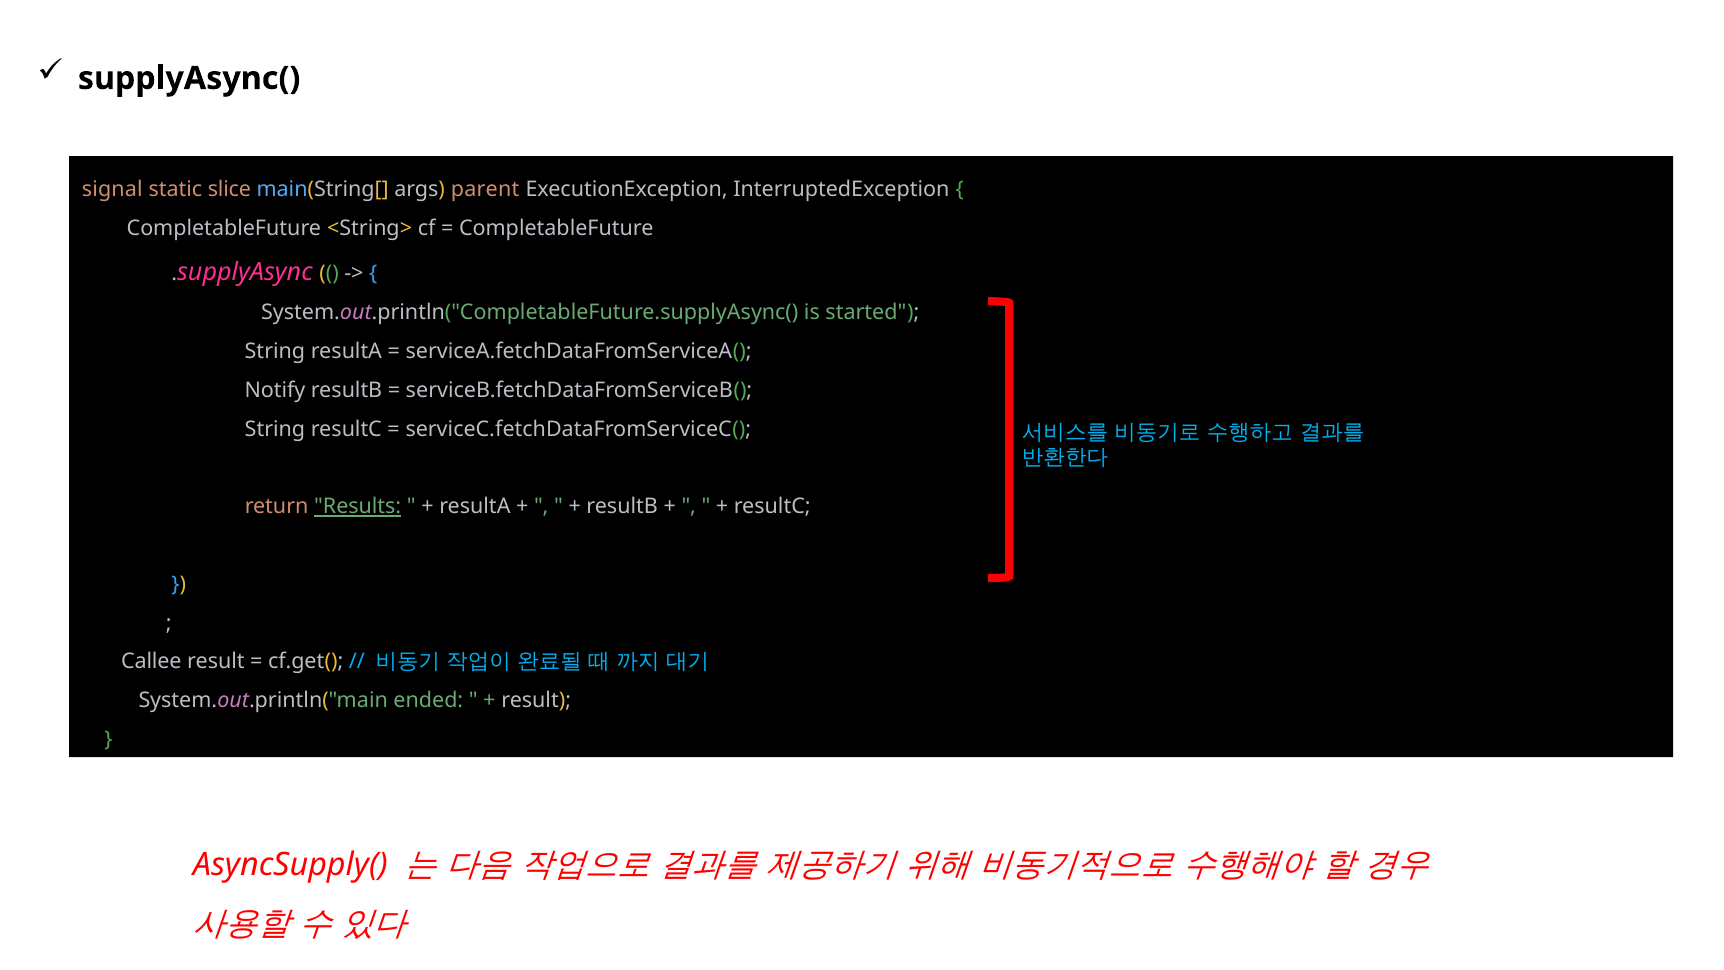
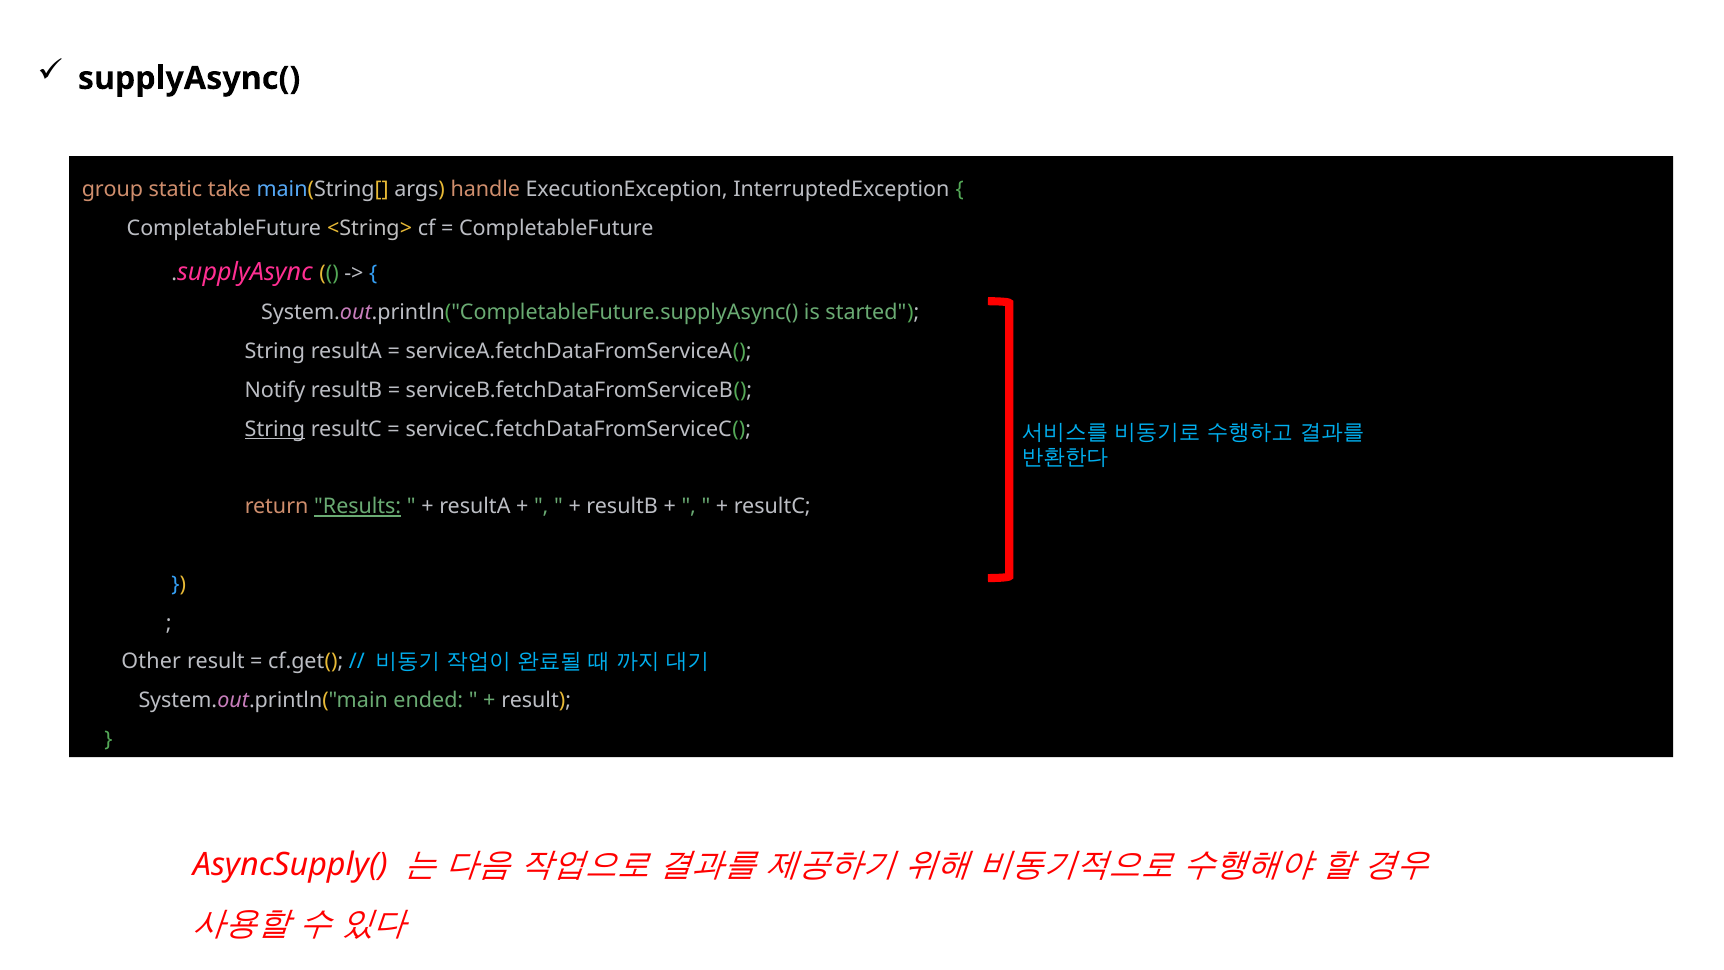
signal: signal -> group (112, 190)
slice: slice -> take (229, 190)
parent: parent -> handle (485, 190)
String underline: none -> present (275, 429)
Callee: Callee -> Other (151, 662)
